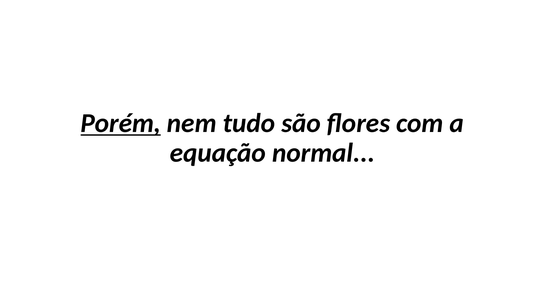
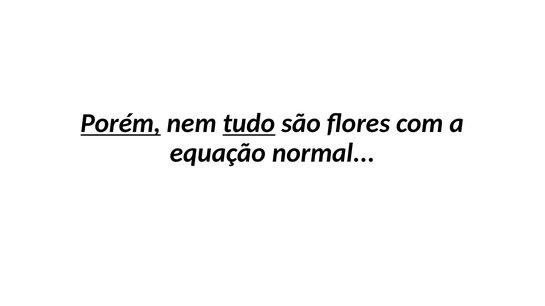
tudo underline: none -> present (249, 124)
